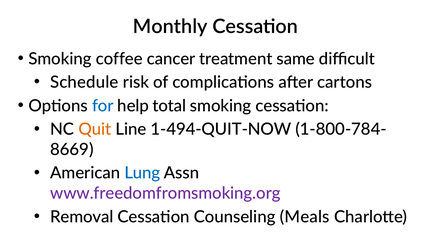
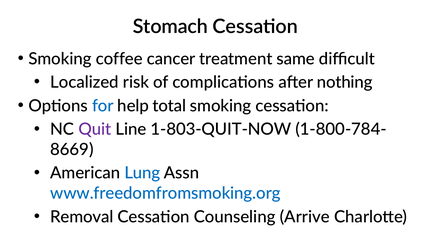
Monthly: Monthly -> Stomach (170, 27)
Schedule: Schedule -> Localized (84, 82)
cartons: cartons -> nothing (345, 82)
Quit colour: orange -> purple (95, 129)
1-494-QUIT-NOW: 1-494-QUIT-NOW -> 1-803-QUIT-NOW (221, 129)
www.freedomfromsmoking.org colour: purple -> blue (165, 193)
Meals: Meals -> Arrive (305, 217)
